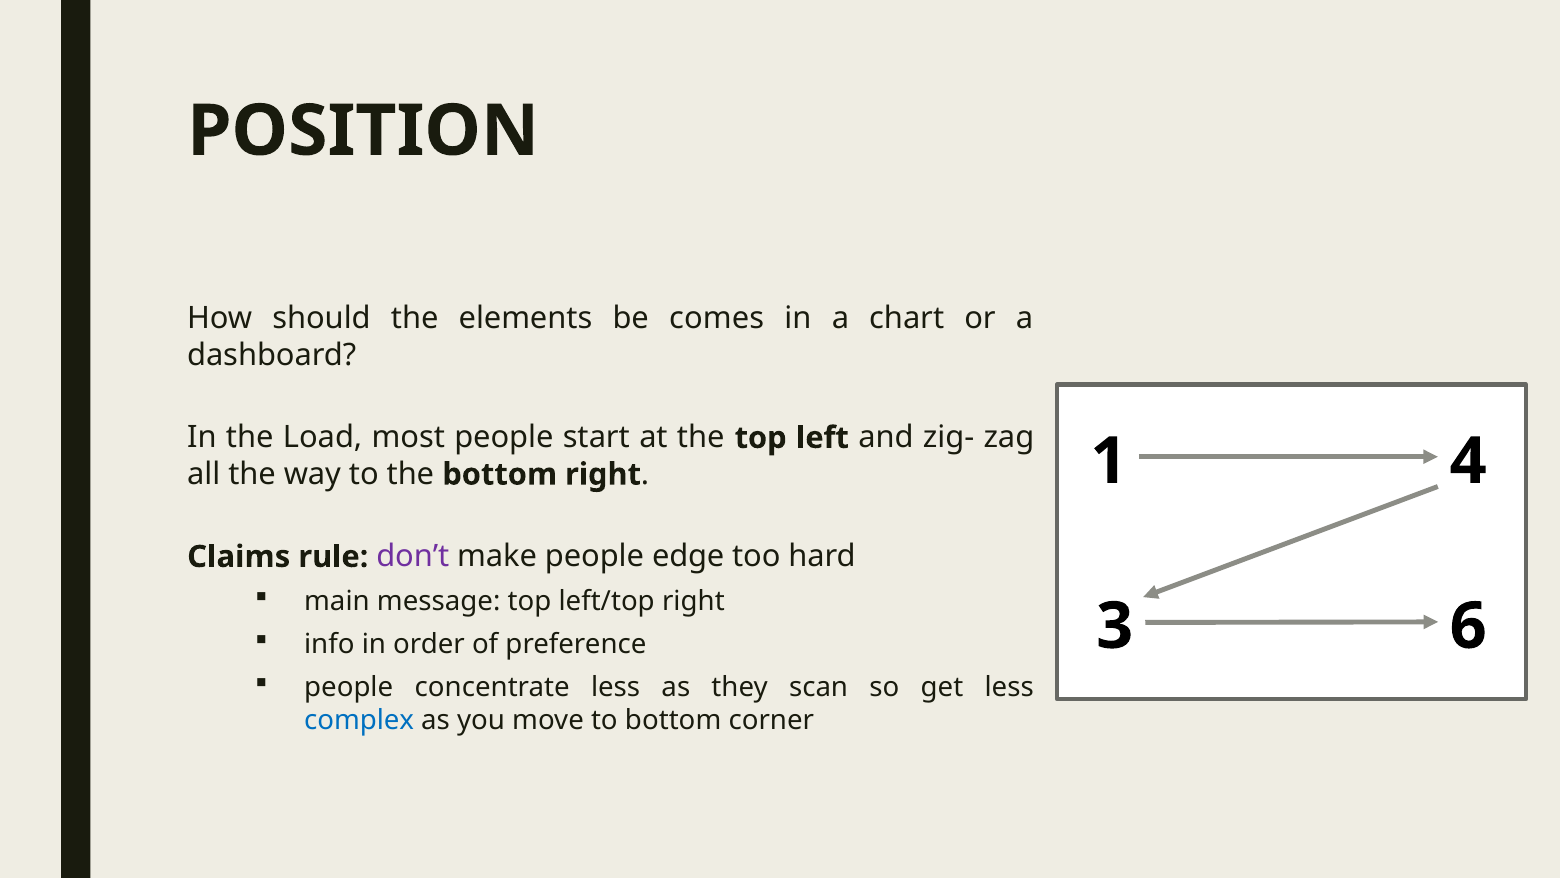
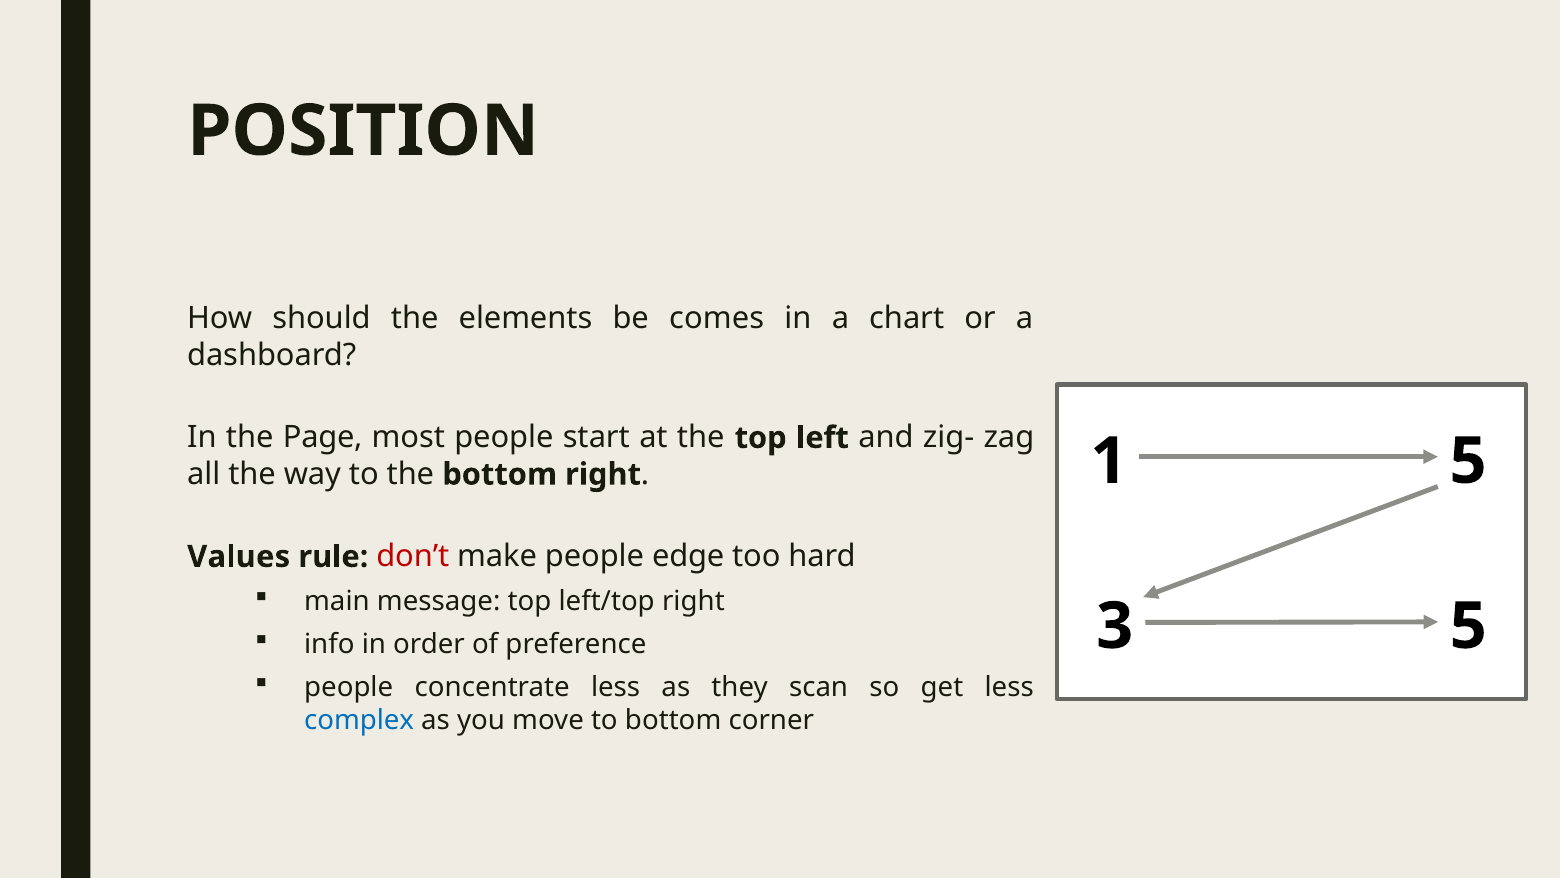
Load: Load -> Page (323, 438)
1 4: 4 -> 5 (1468, 461)
Claims: Claims -> Values (239, 556)
don’t colour: purple -> red (413, 556)
3 6: 6 -> 5 (1468, 626)
